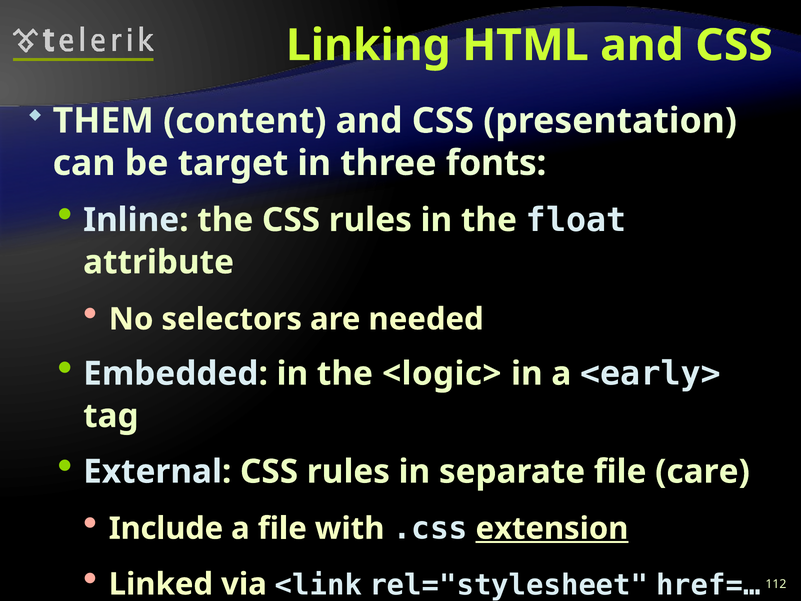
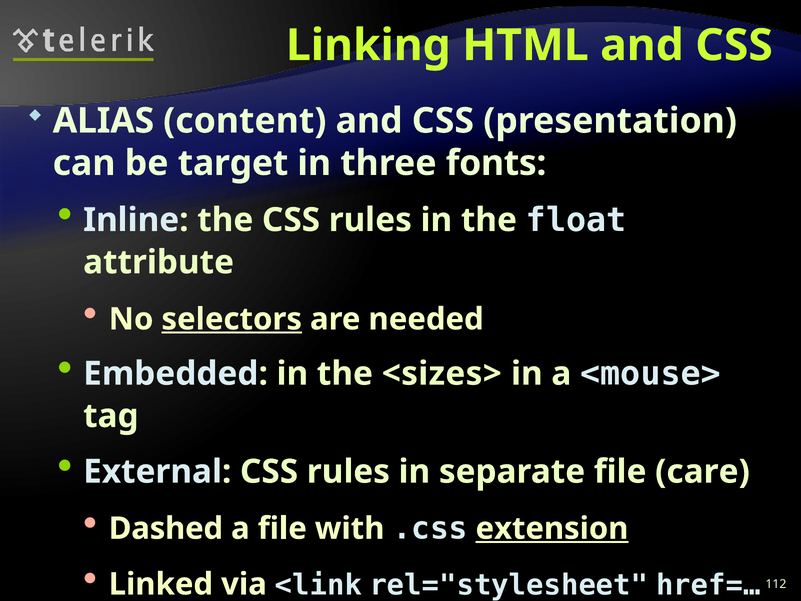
THEM: THEM -> ALIAS (103, 121)
selectors underline: none -> present (232, 319)
<logic>: <logic> -> <sizes> (442, 374)
<early>: <early> -> <mouse> (651, 374)
Include: Include -> Dashed (166, 528)
